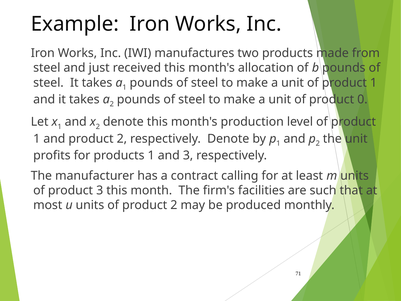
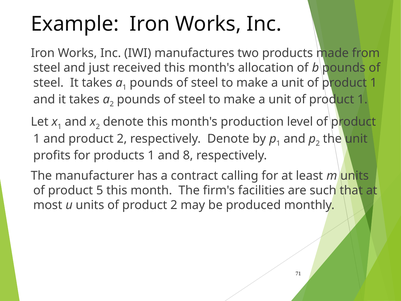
0: 0 -> 1 (362, 99)
and 3: 3 -> 8 (188, 155)
product 3: 3 -> 5 (100, 190)
